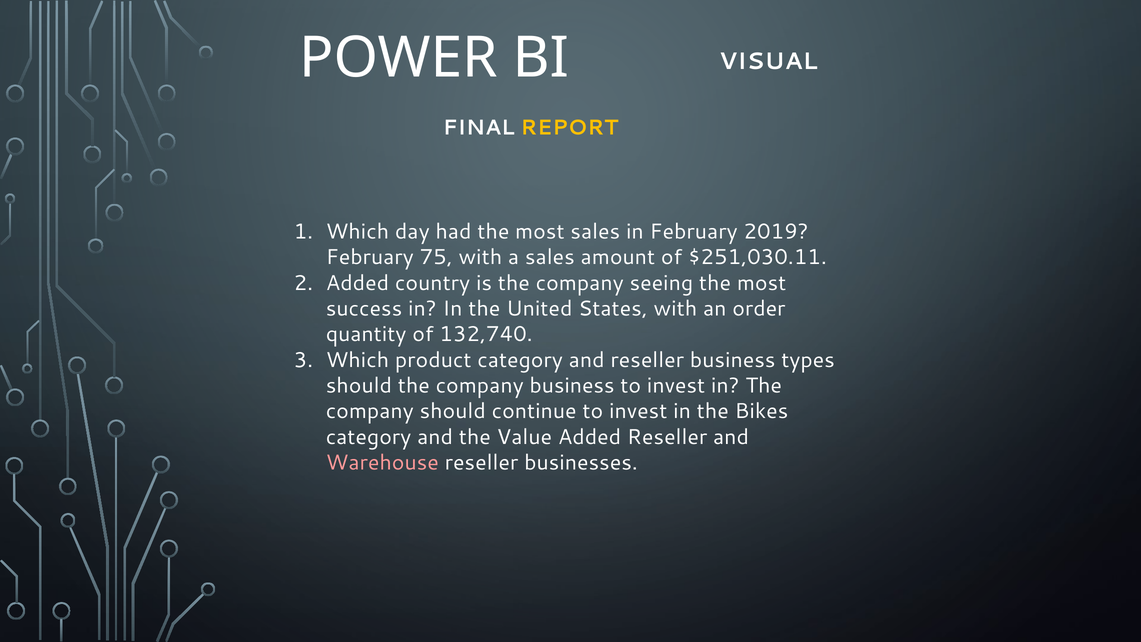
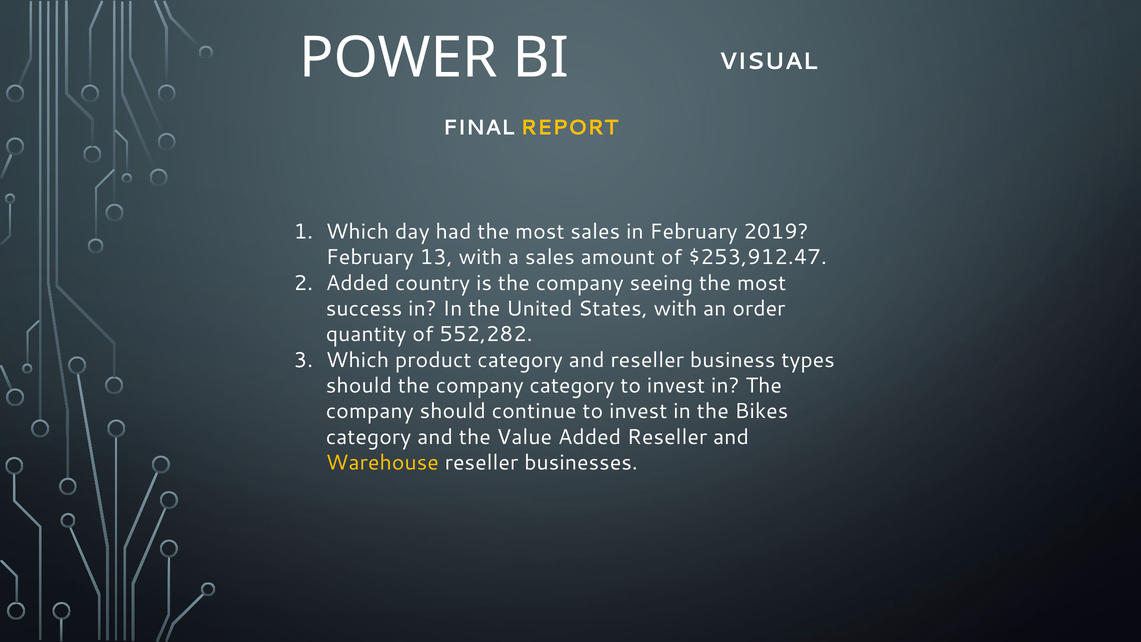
75: 75 -> 13 (436, 257)
$251,030.11: $251,030.11 -> $253,912.47 (757, 257)
132,740: 132,740 -> 552,282 (486, 334)
company business: business -> category (572, 386)
Warehouse colour: pink -> yellow (382, 463)
